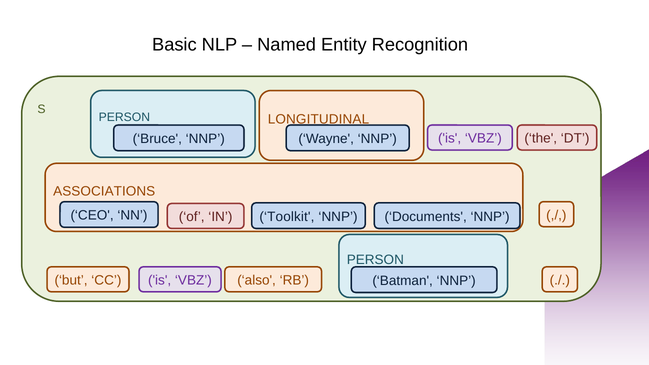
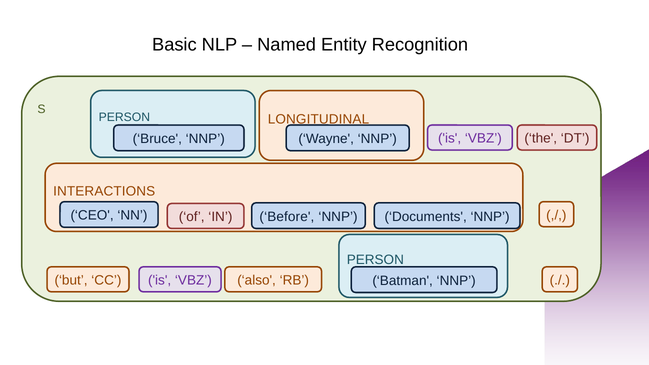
ASSOCIATIONS: ASSOCIATIONS -> INTERACTIONS (104, 191)
Toolkit: Toolkit -> Before (287, 217)
